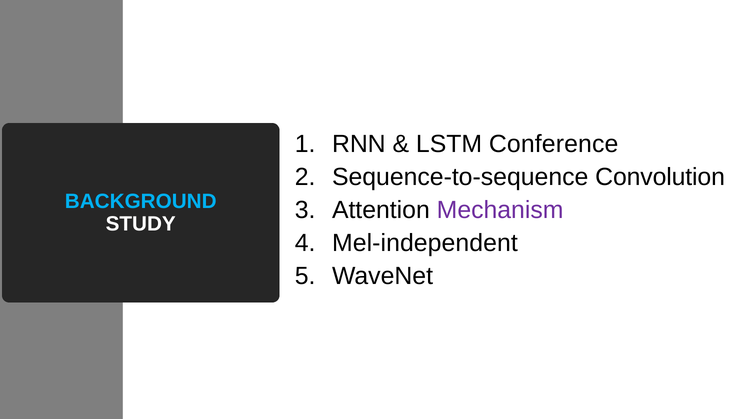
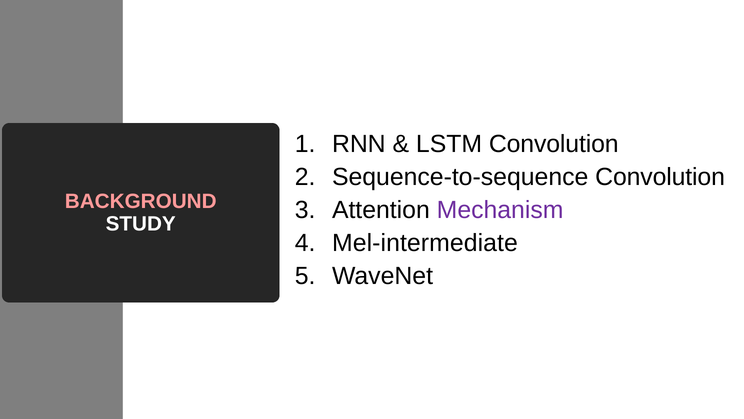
LSTM Conference: Conference -> Convolution (554, 144)
BACKGROUND colour: light blue -> pink (141, 201)
Mel-independent: Mel-independent -> Mel-intermediate (425, 243)
